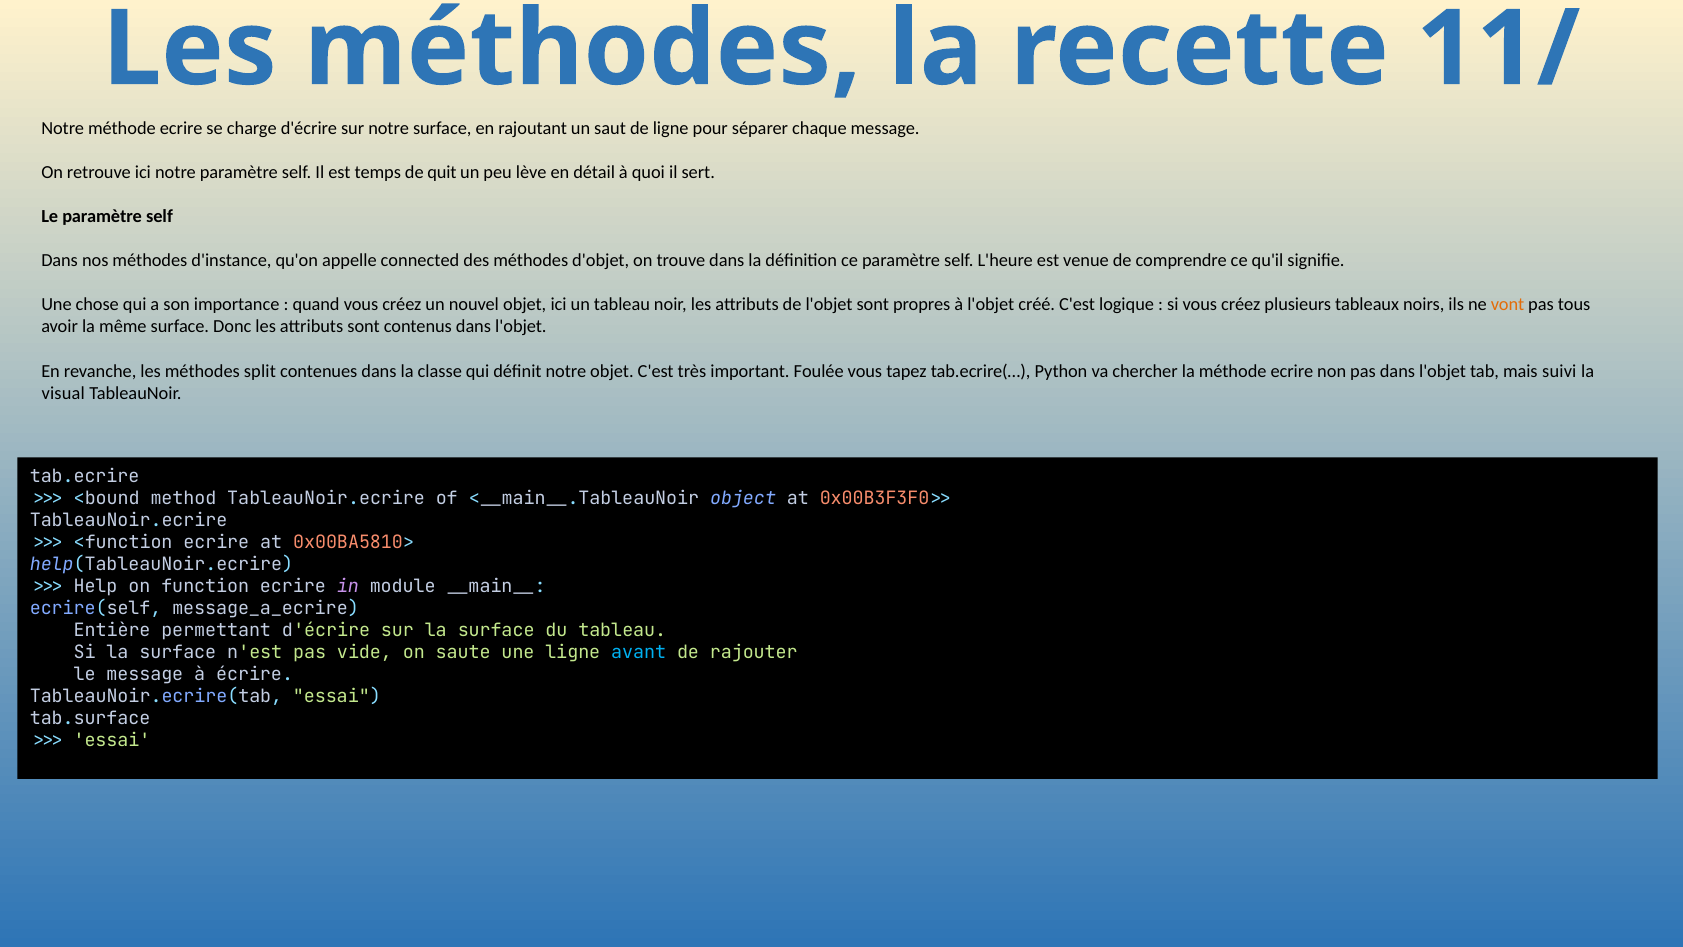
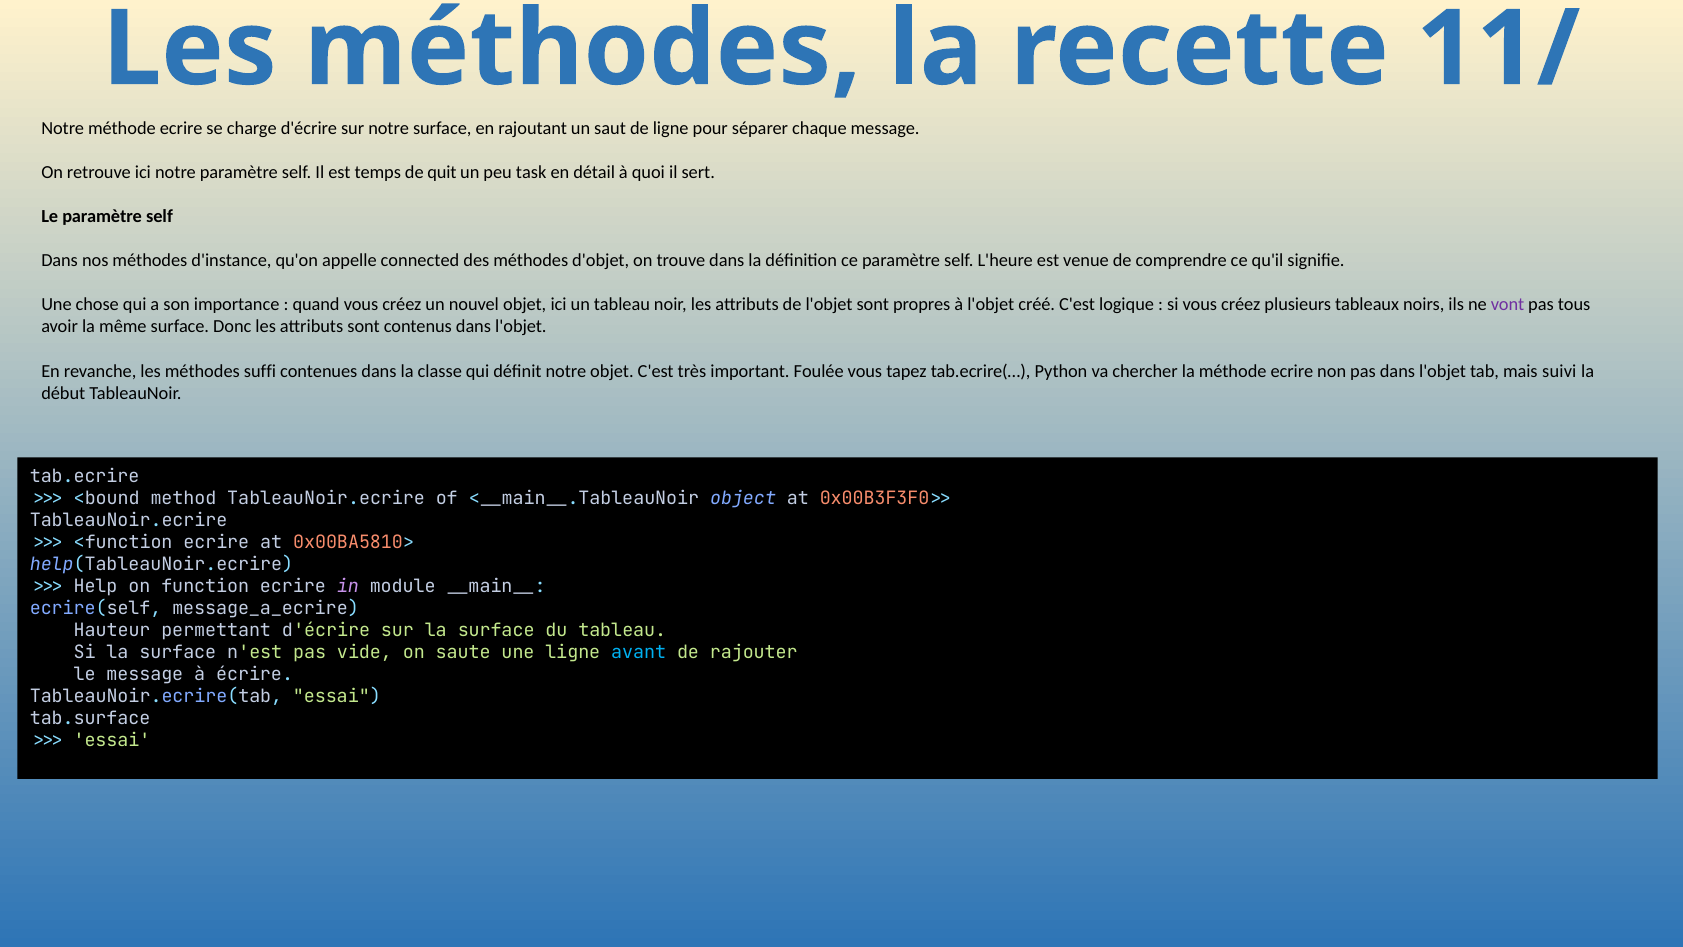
lève: lève -> task (531, 172)
vont colour: orange -> purple (1508, 305)
split: split -> suffi (260, 371)
visual: visual -> début (63, 393)
Entière: Entière -> Hauteur (112, 630)
